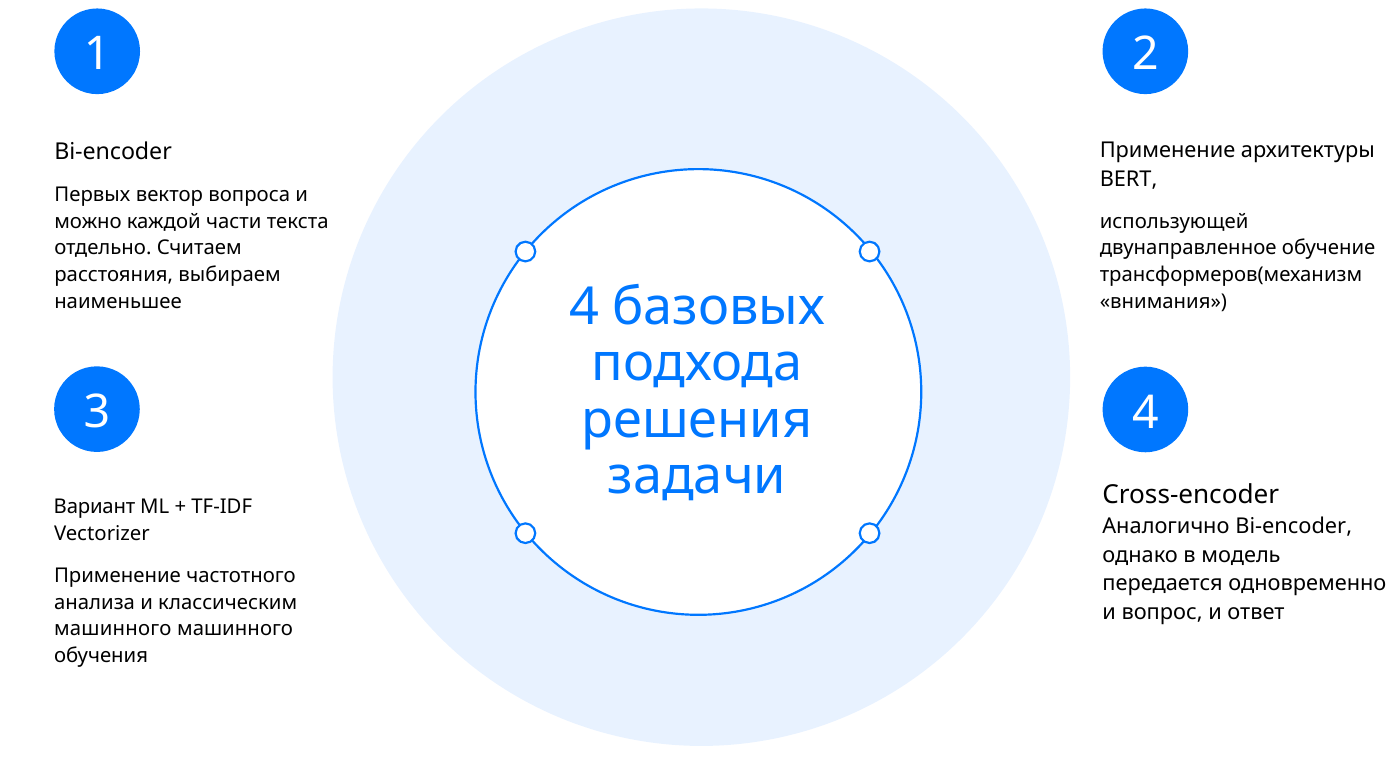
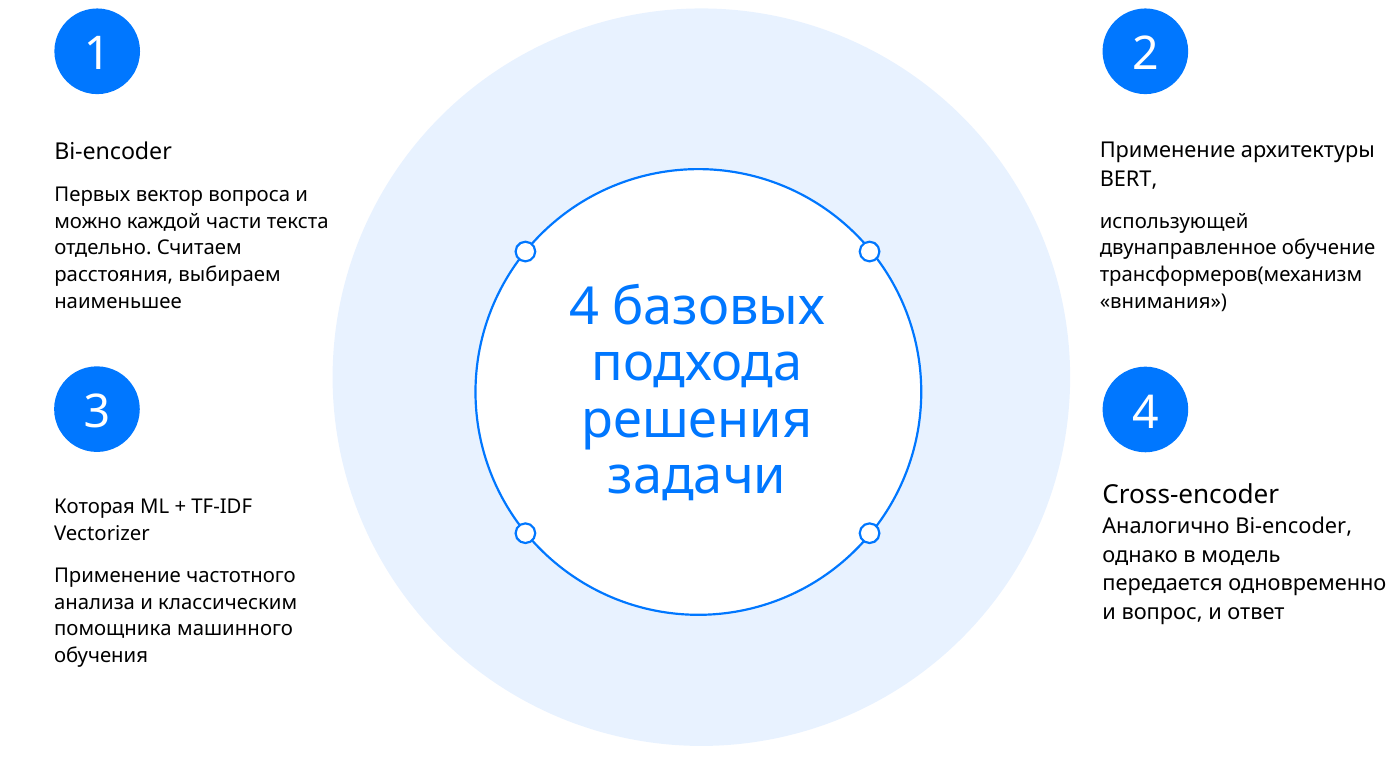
Вариант: Вариант -> Которая (94, 507)
машинного: машинного -> помощника (113, 629)
